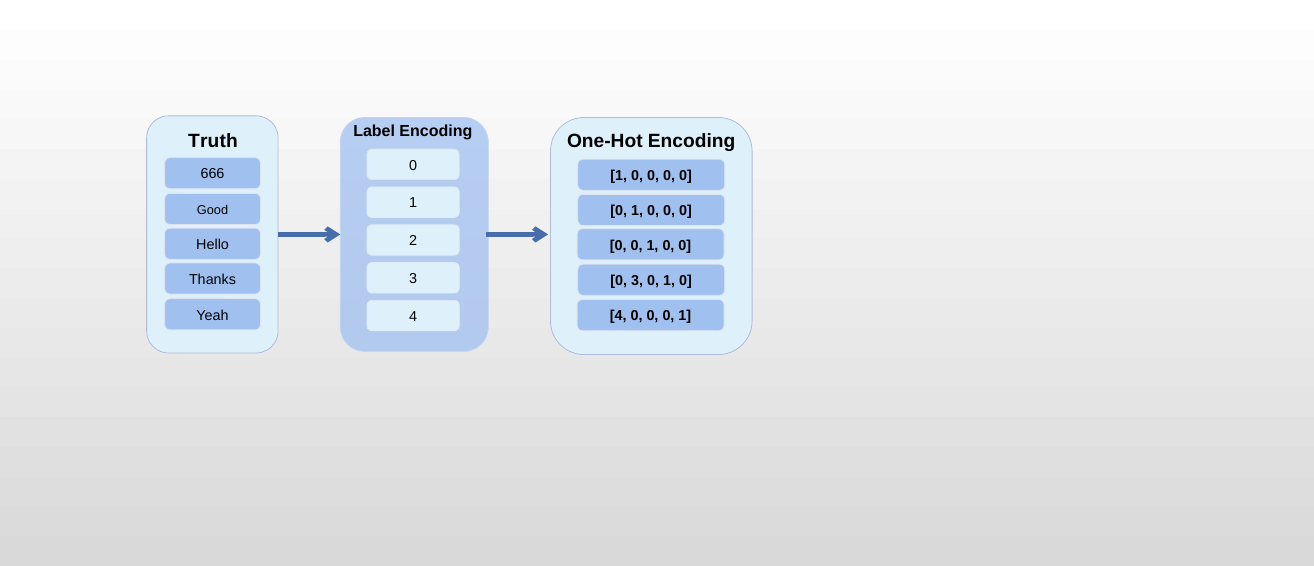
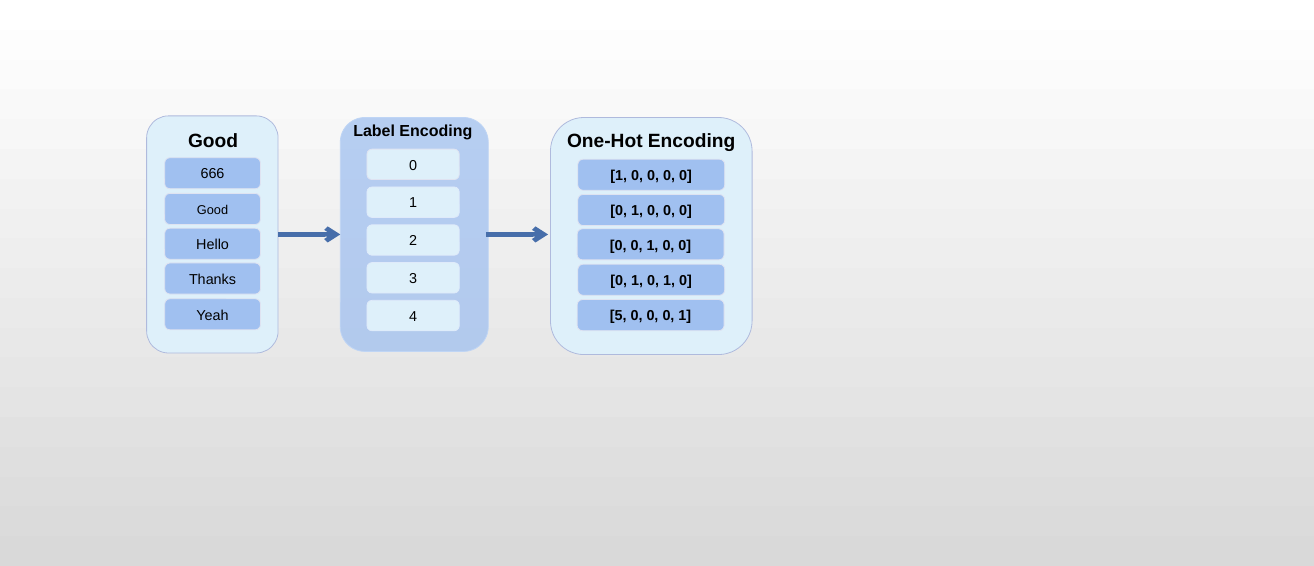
Truth: Truth -> Good (213, 141)
3: 3 -> 1 (637, 281)
4: 4 -> 5 (618, 316)
